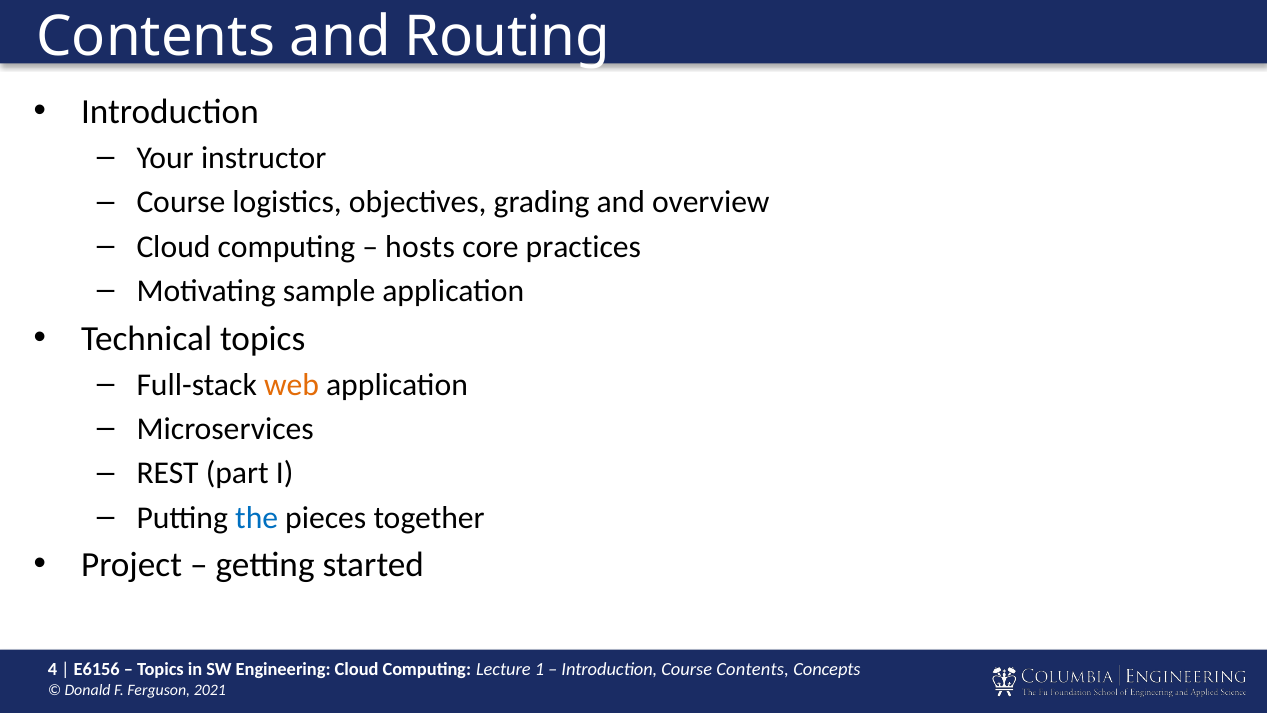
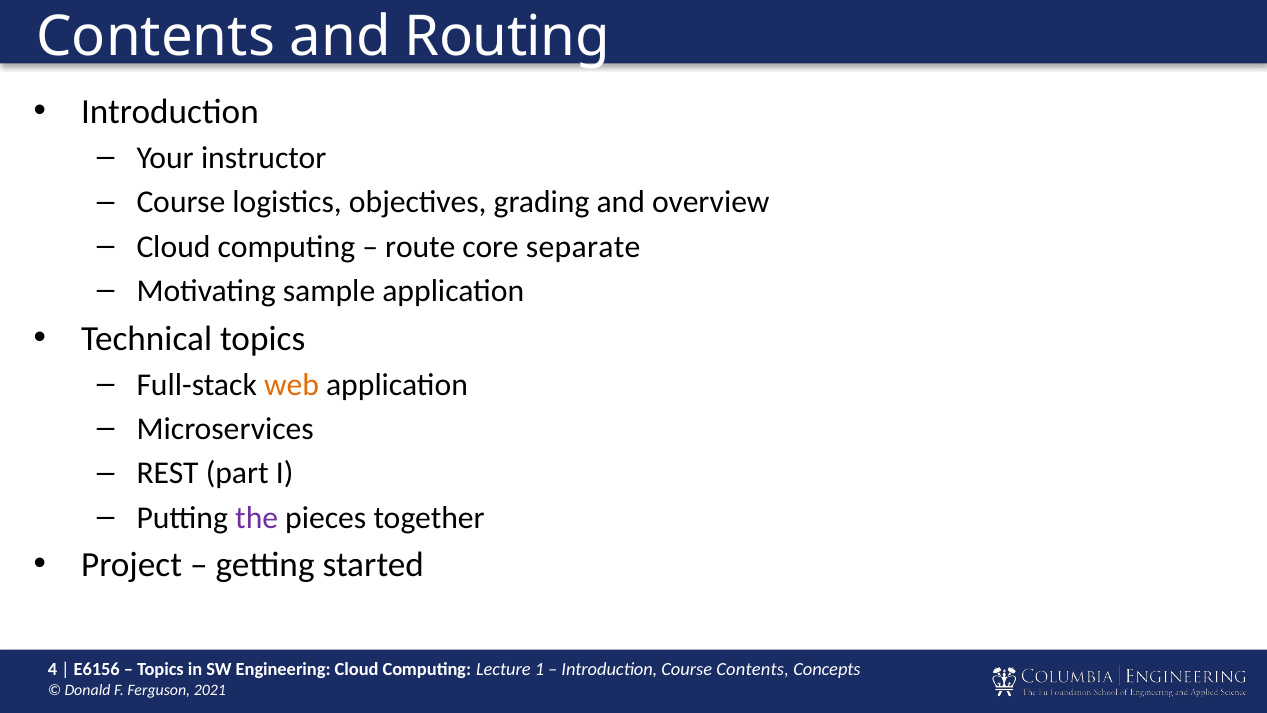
hosts: hosts -> route (420, 247)
practices: practices -> separate (583, 247)
the colour: blue -> purple (257, 518)
